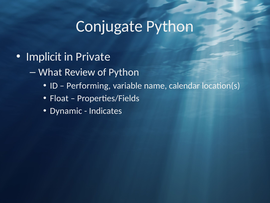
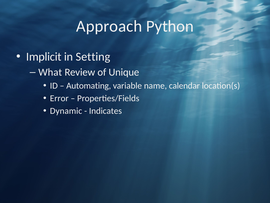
Conjugate: Conjugate -> Approach (109, 26)
Private: Private -> Setting (93, 57)
of Python: Python -> Unique (124, 72)
Performing: Performing -> Automating (89, 86)
Float: Float -> Error (59, 98)
